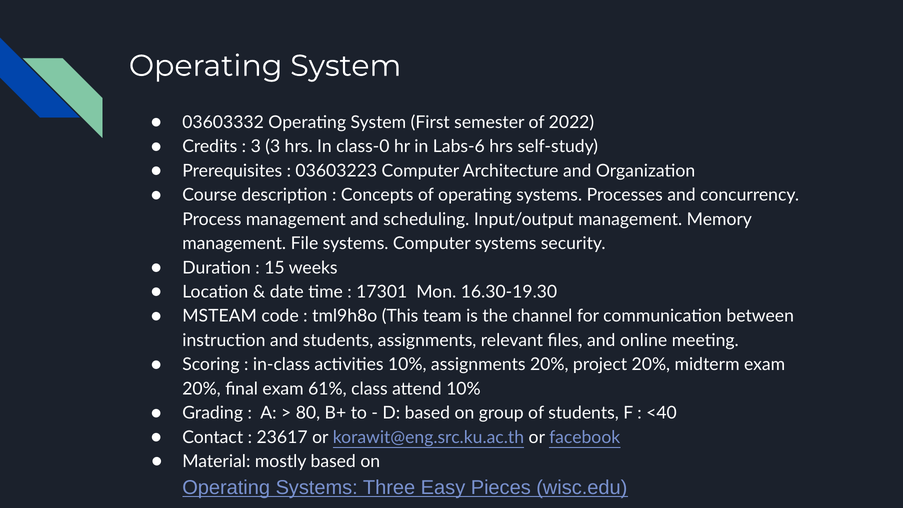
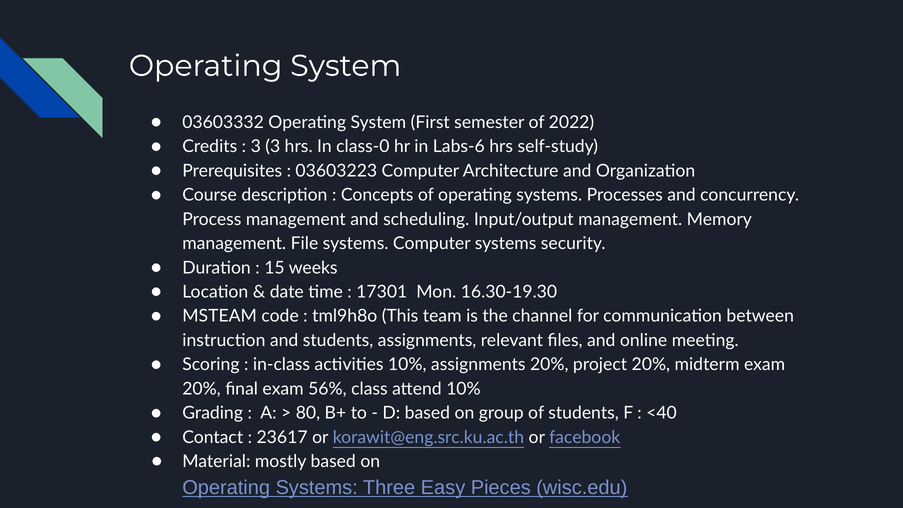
61%: 61% -> 56% (327, 389)
